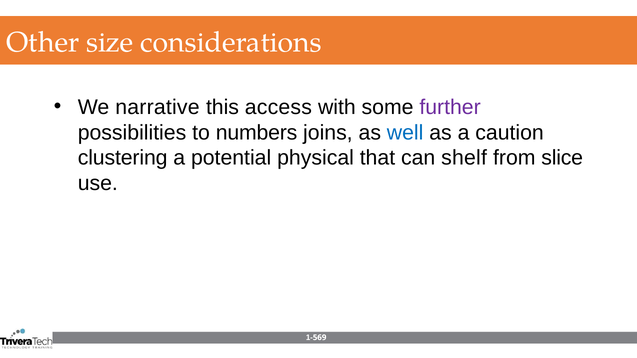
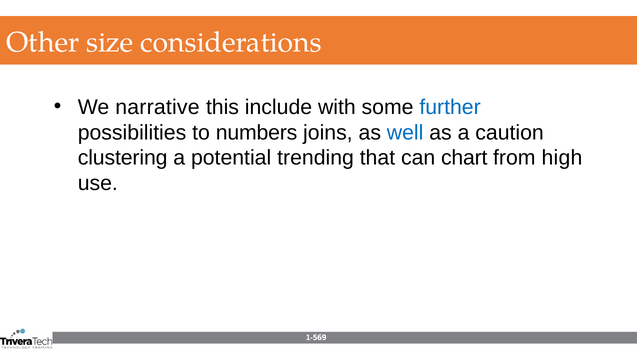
access: access -> include (278, 107)
further colour: purple -> blue (450, 107)
physical: physical -> trending (316, 158)
shelf: shelf -> chart (464, 158)
slice: slice -> high (562, 158)
